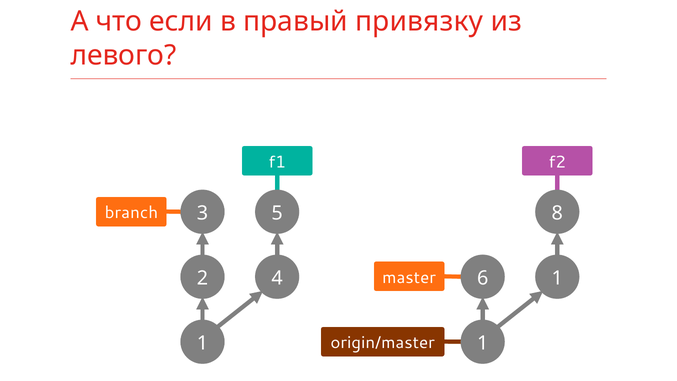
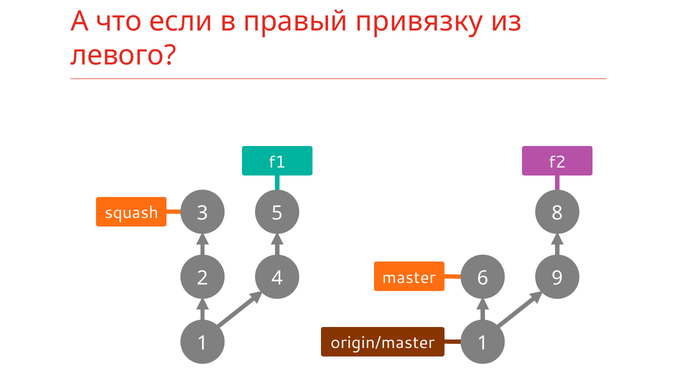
branch: branch -> squash (132, 213)
master 1: 1 -> 9 (557, 278)
